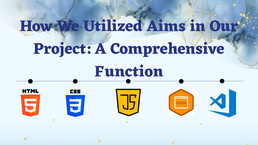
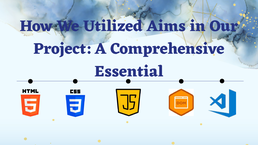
Function: Function -> Essential (129, 71)
